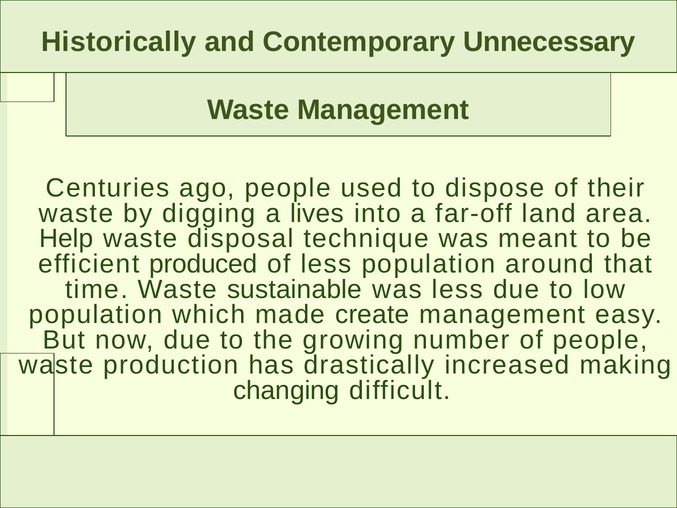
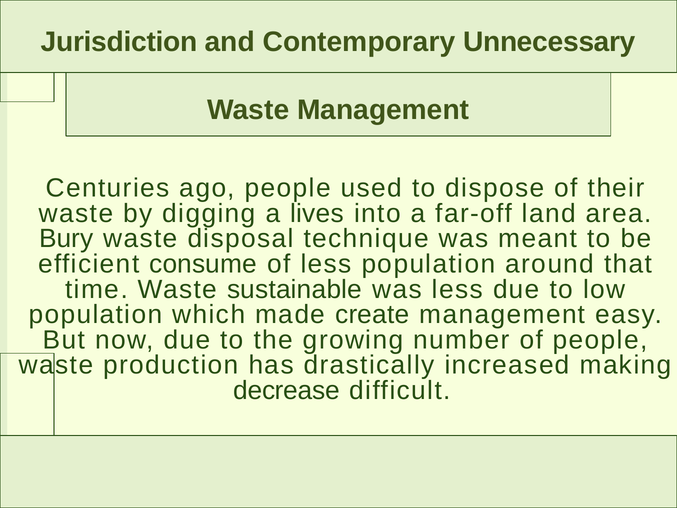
Historically: Historically -> Jurisdiction (119, 42)
Help: Help -> Bury (66, 239)
produced: produced -> consume (203, 264)
changing: changing -> decrease (286, 390)
